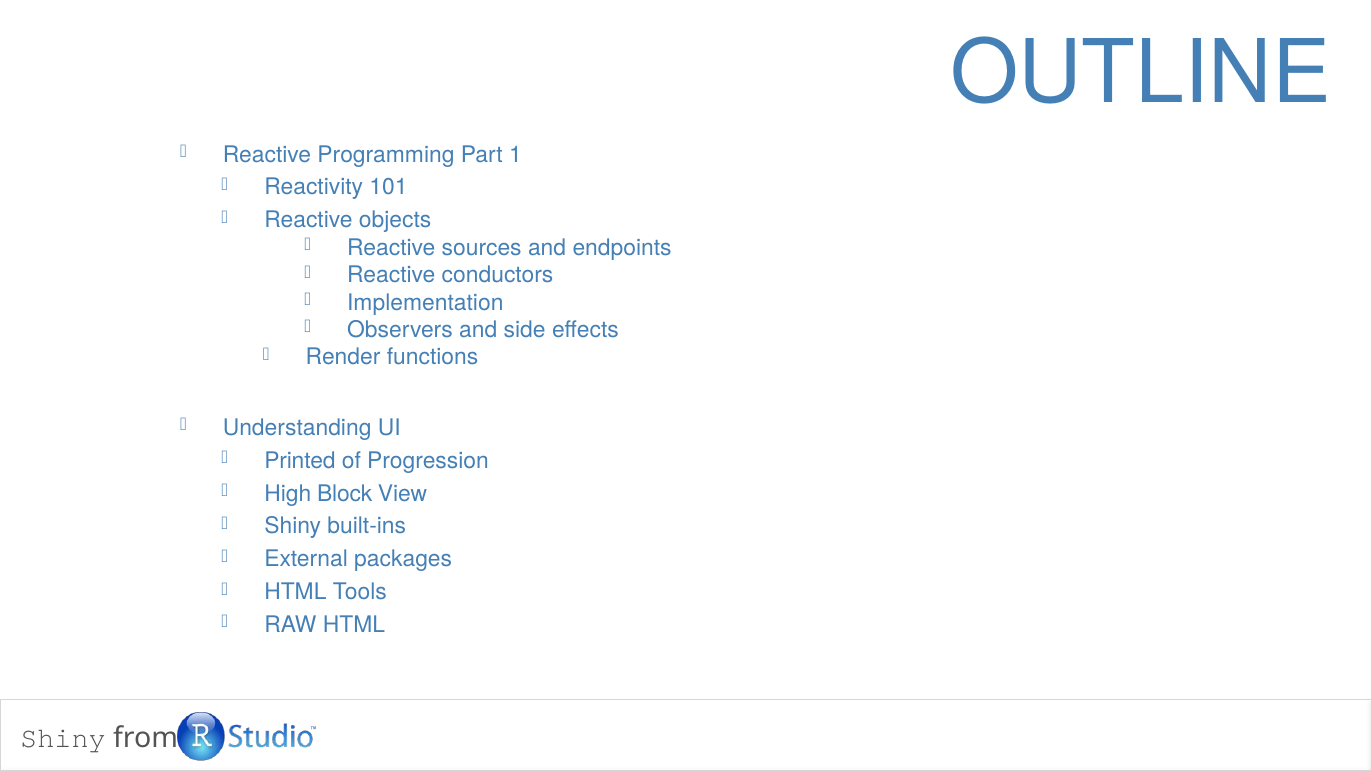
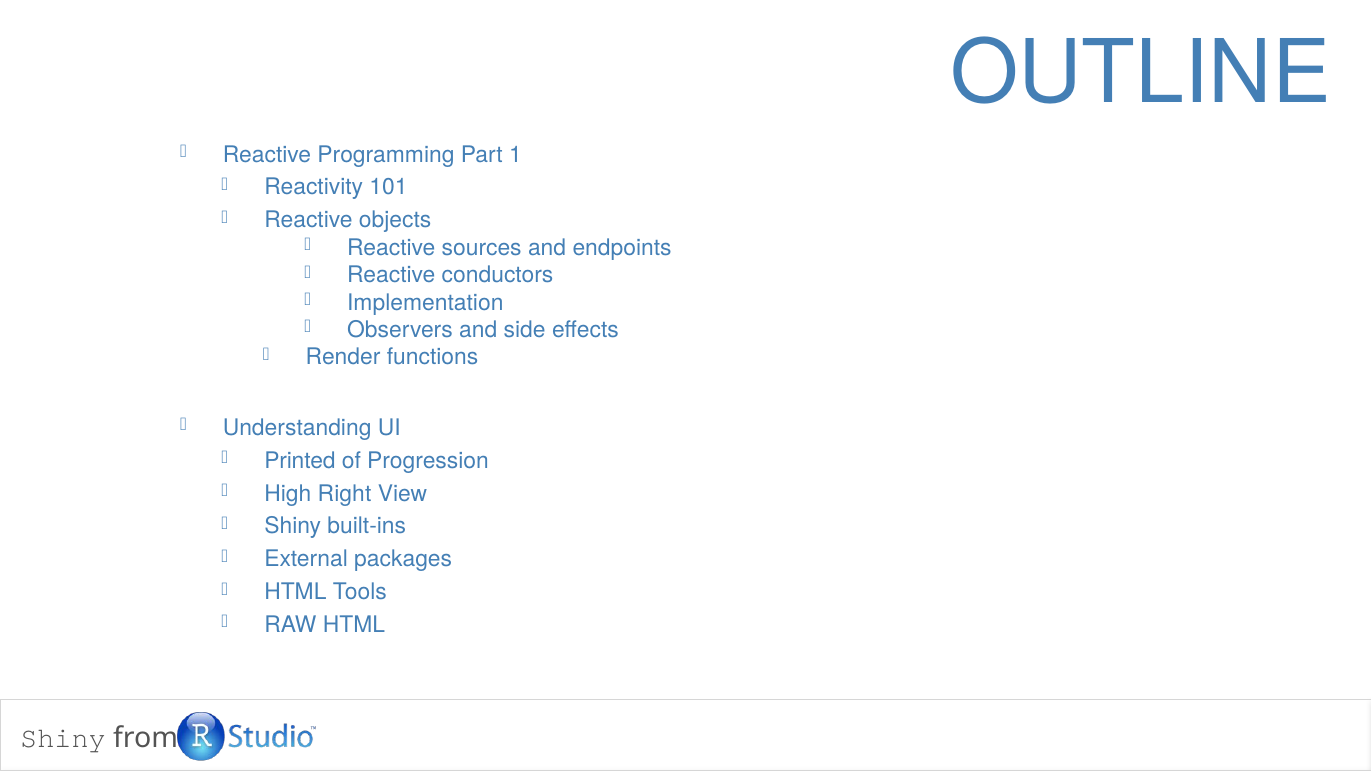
Block: Block -> Right (345, 494)
